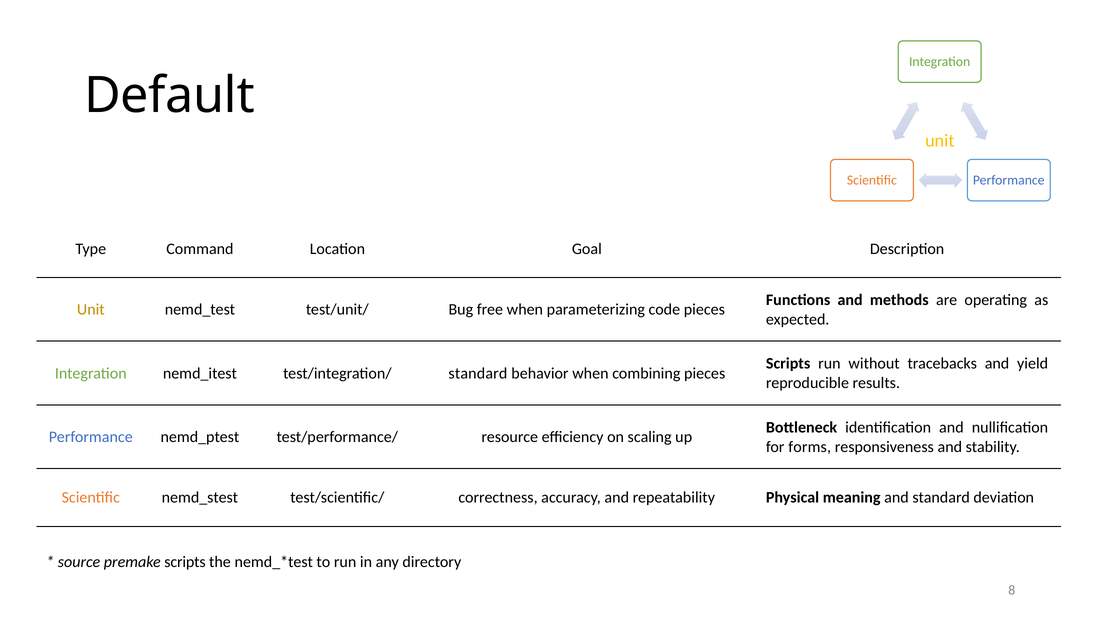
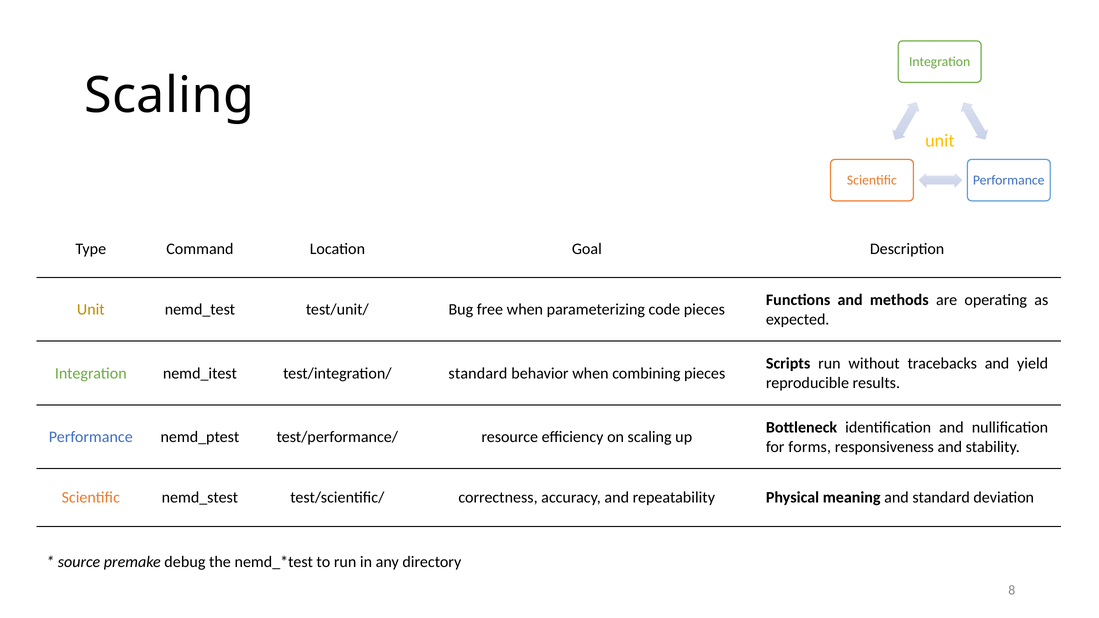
Default: Default -> Scaling (169, 96)
premake scripts: scripts -> debug (185, 562)
